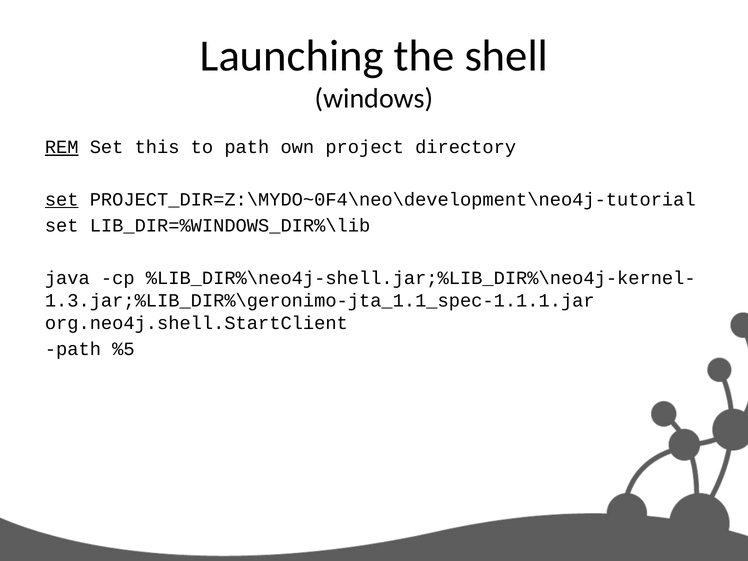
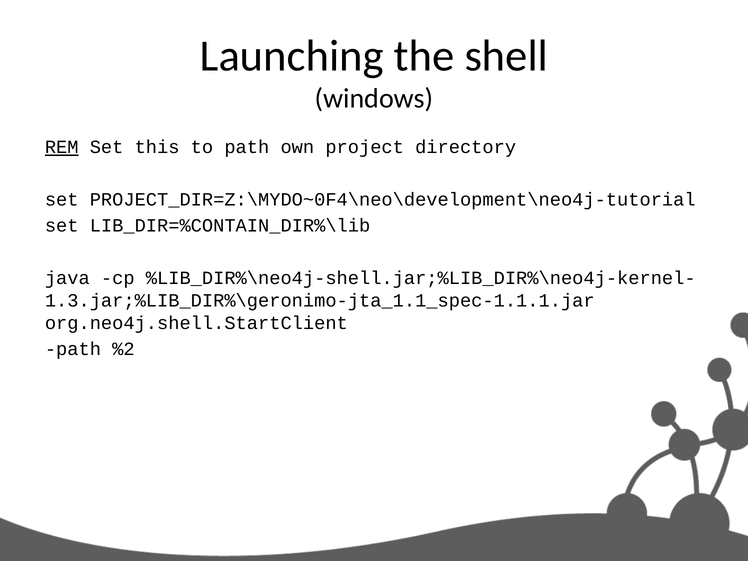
set underline: present -> none (62, 200)
LIB_DIR=%WINDOWS_DIR%\lib: LIB_DIR=%WINDOWS_DIR%\lib -> LIB_DIR=%CONTAIN_DIR%\lib (230, 226)
%5: %5 -> %2 (123, 349)
